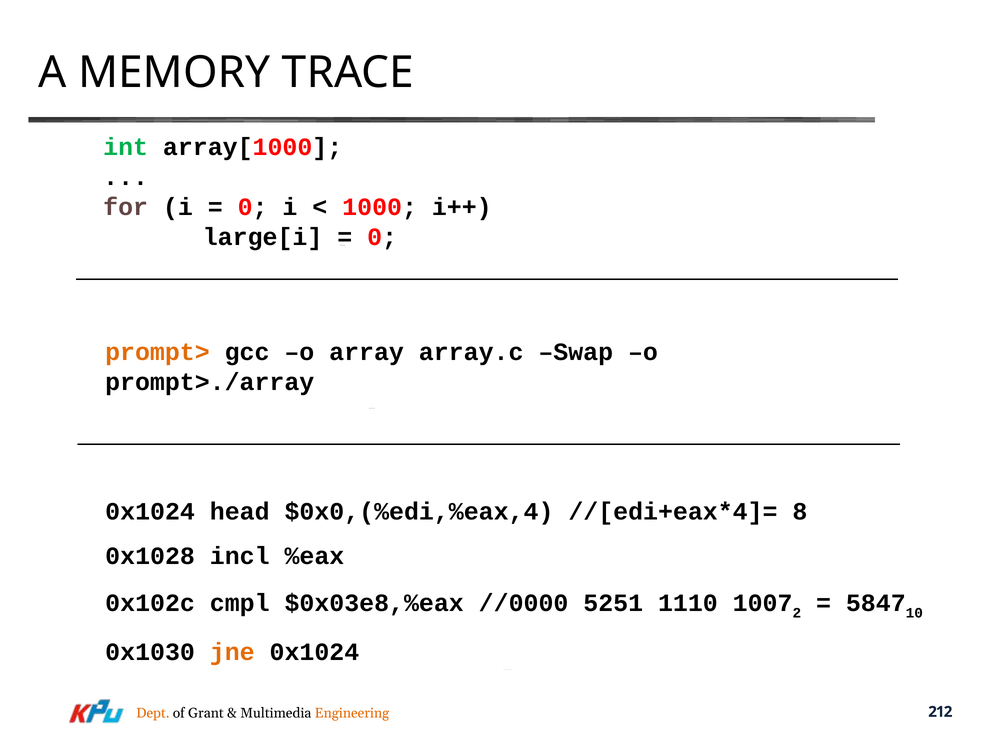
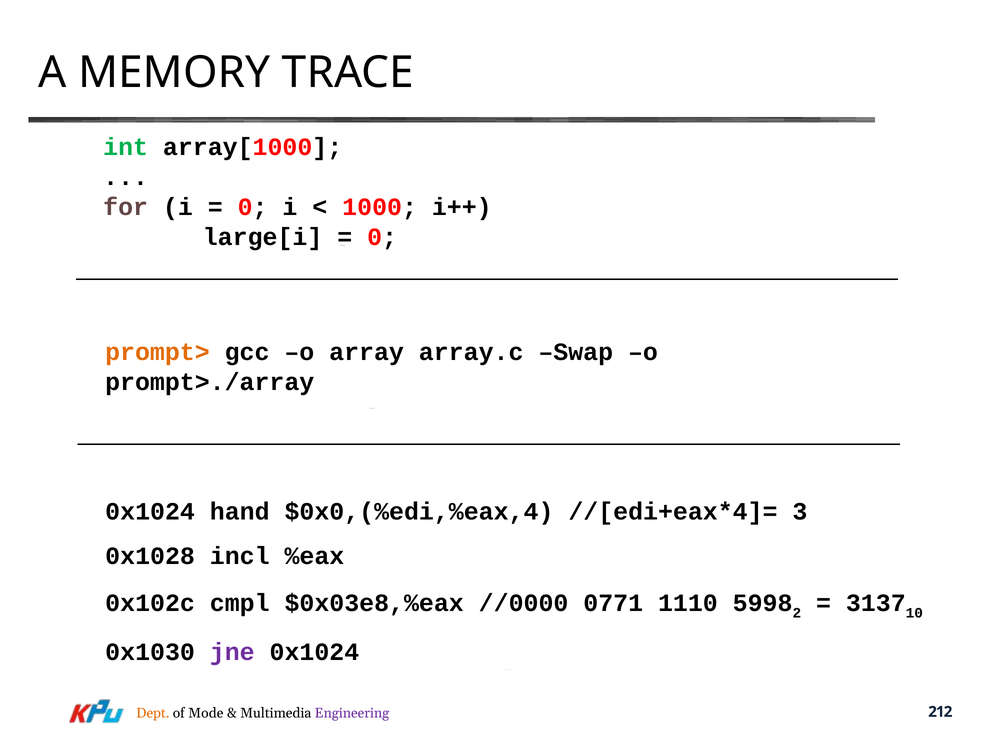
head: head -> hand (240, 511)
8: 8 -> 3 (800, 511)
5251: 5251 -> 0771 (613, 603)
1007: 1007 -> 5998 (763, 603)
5847: 5847 -> 3137 (876, 603)
jne colour: orange -> purple (232, 652)
Grant: Grant -> Mode (206, 713)
Engineering colour: orange -> purple (352, 713)
